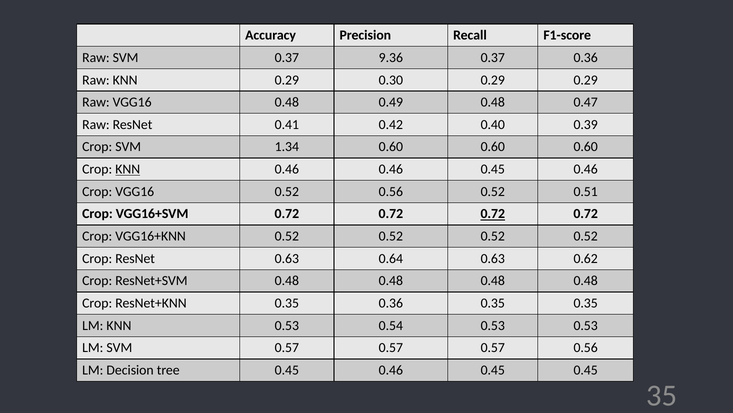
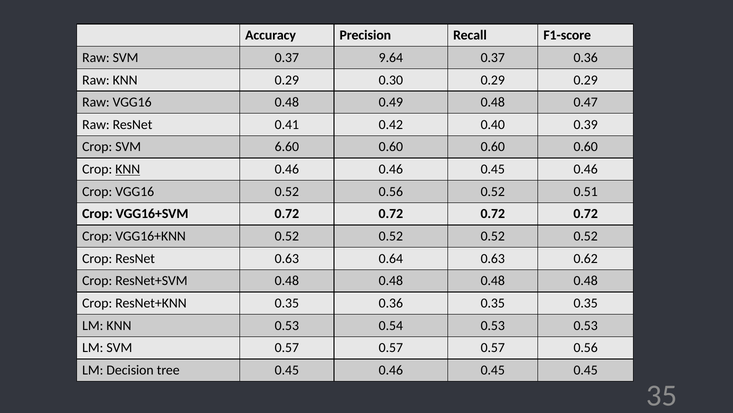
9.36: 9.36 -> 9.64 (391, 58)
1.34: 1.34 -> 6.60 (287, 147)
0.72 underline: present -> none (493, 214)
